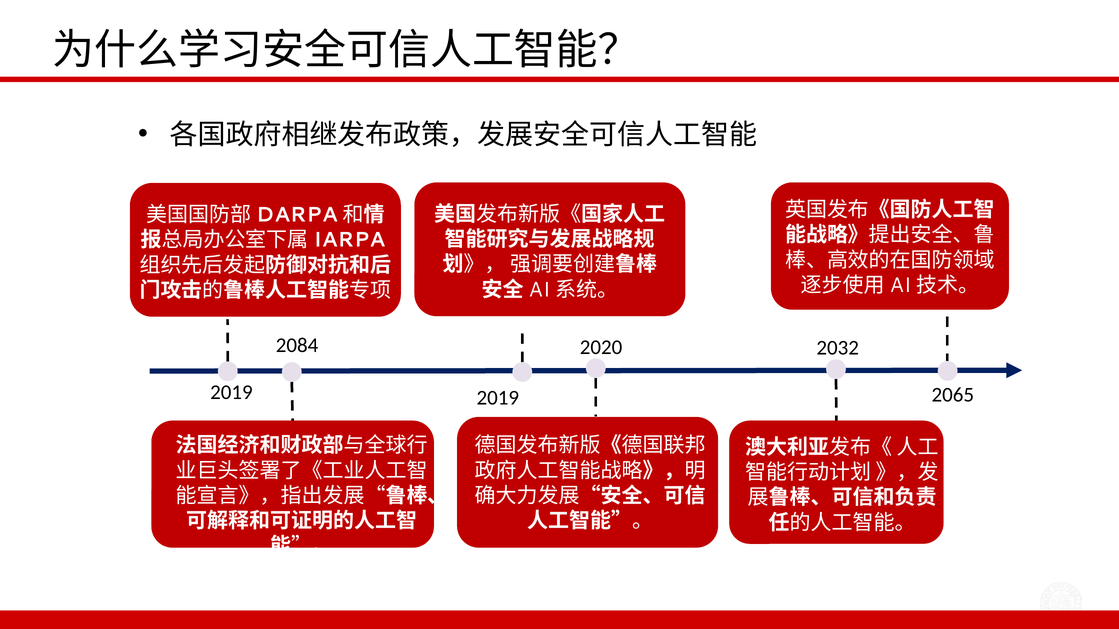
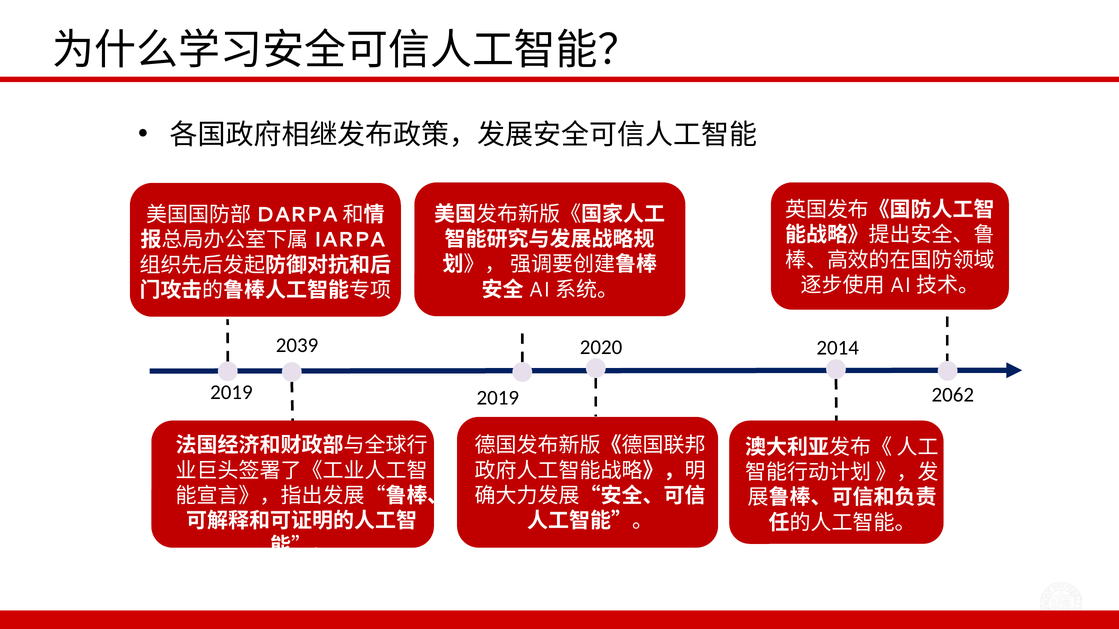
2084: 2084 -> 2039 (297, 346)
2032: 2032 -> 2014 (838, 348)
2065: 2065 -> 2062 (953, 395)
